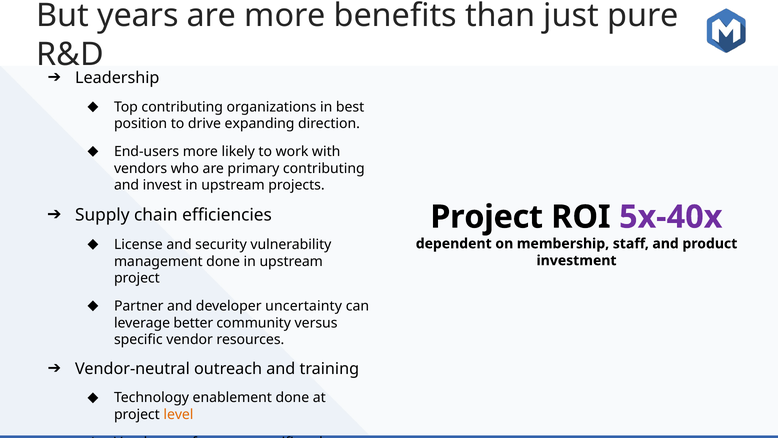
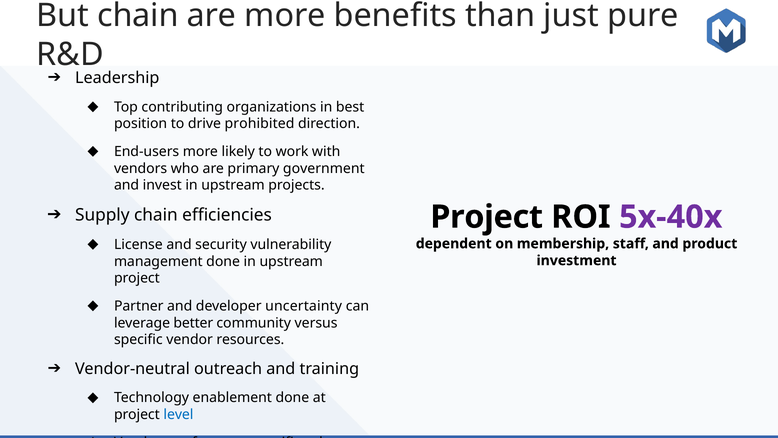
But years: years -> chain (138, 15)
expanding: expanding -> prohibited (260, 124)
primary contributing: contributing -> government (324, 168)
level colour: orange -> blue (178, 414)
